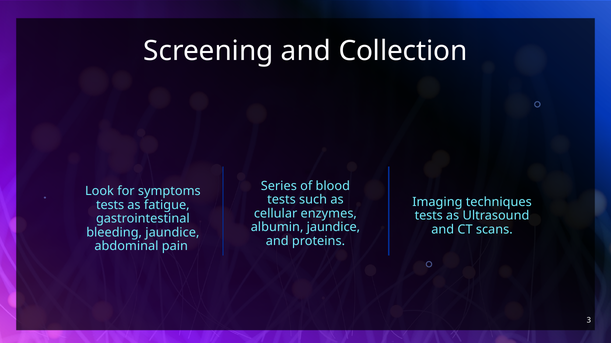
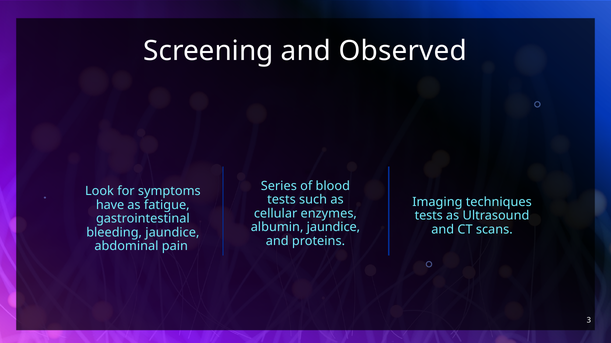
Collection: Collection -> Observed (403, 51)
tests: tests -> have (110, 205)
